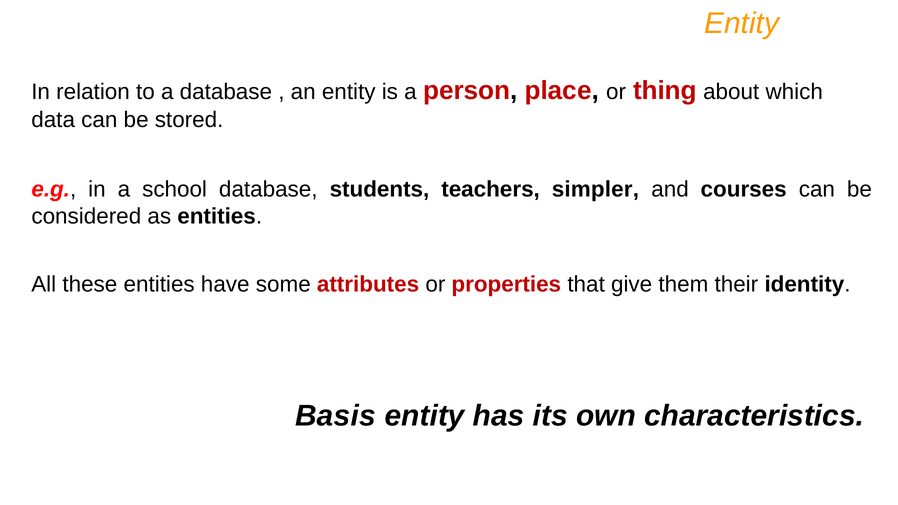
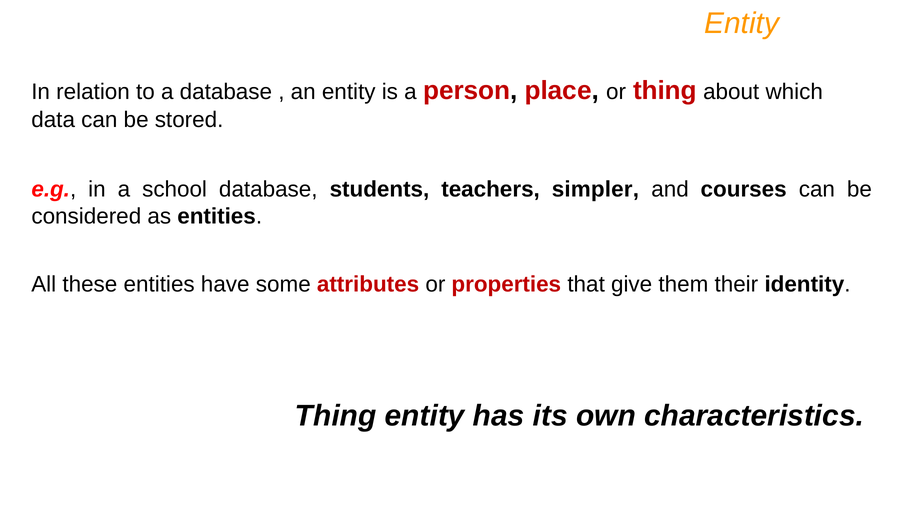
Basis: Basis -> Thing (336, 416)
